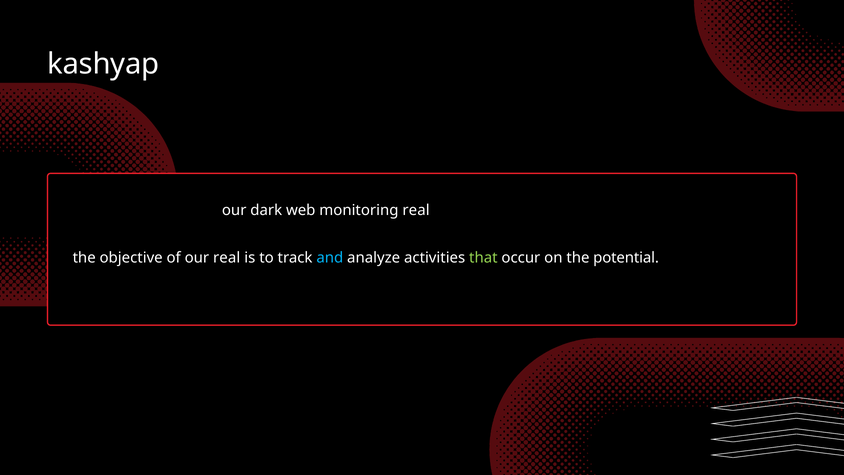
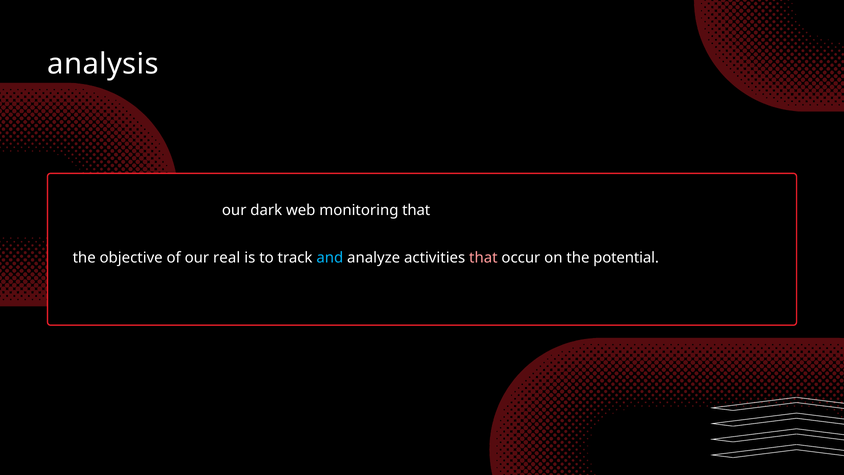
kashyap: kashyap -> analysis (103, 64)
monitoring real: real -> that (416, 210)
that colour: light green -> pink (483, 258)
